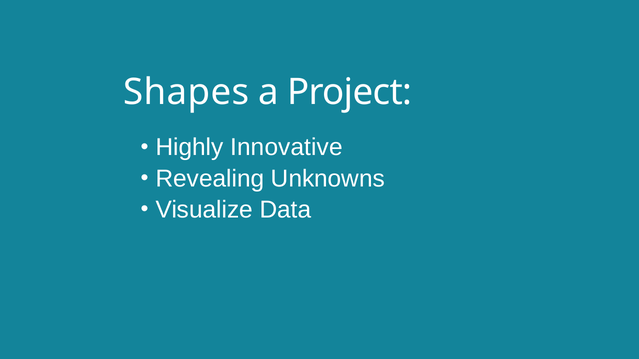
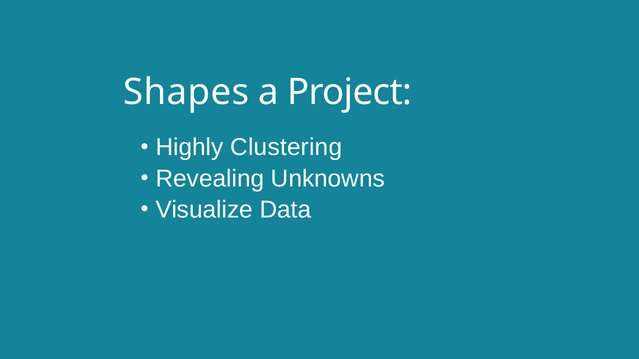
Innovative: Innovative -> Clustering (286, 147)
